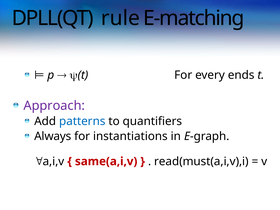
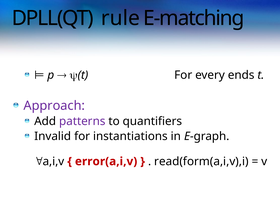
patterns colour: blue -> purple (82, 121)
Always: Always -> Invalid (53, 136)
same(a,i,v: same(a,i,v -> error(a,i,v (106, 161)
read(must(a,i,v),i: read(must(a,i,v),i -> read(form(a,i,v),i (201, 161)
